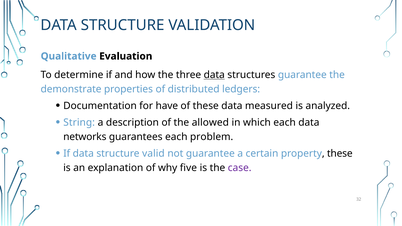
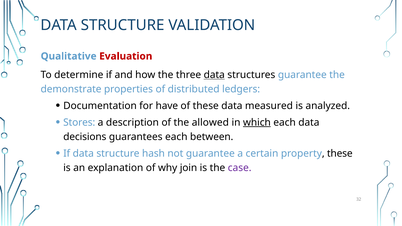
Evaluation colour: black -> red (126, 56)
String: String -> Stores (79, 122)
which underline: none -> present (257, 122)
networks: networks -> decisions (85, 137)
problem: problem -> between (212, 137)
valid: valid -> hash (153, 154)
five: five -> join (188, 168)
